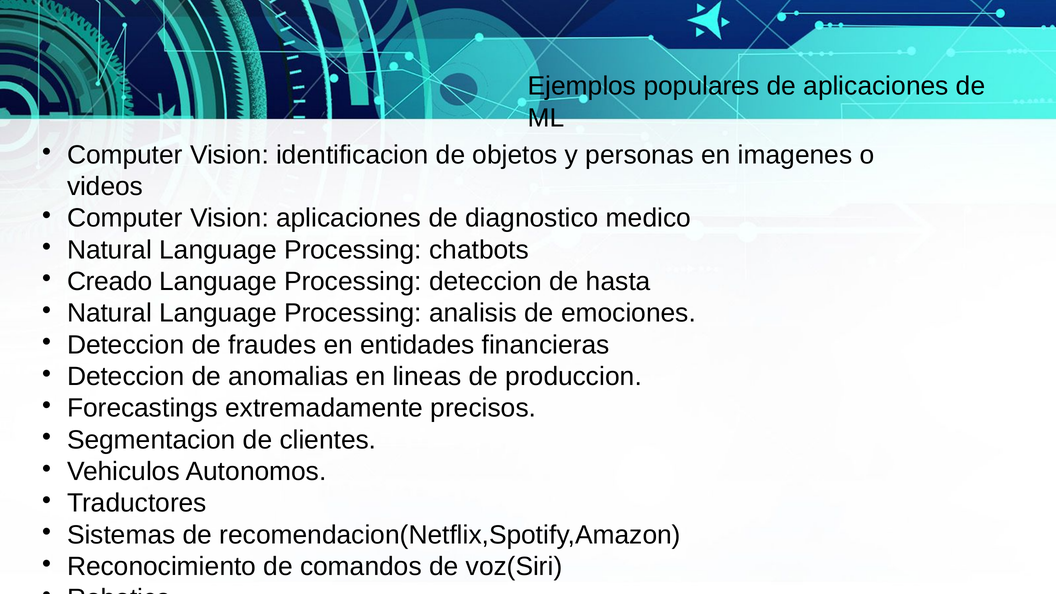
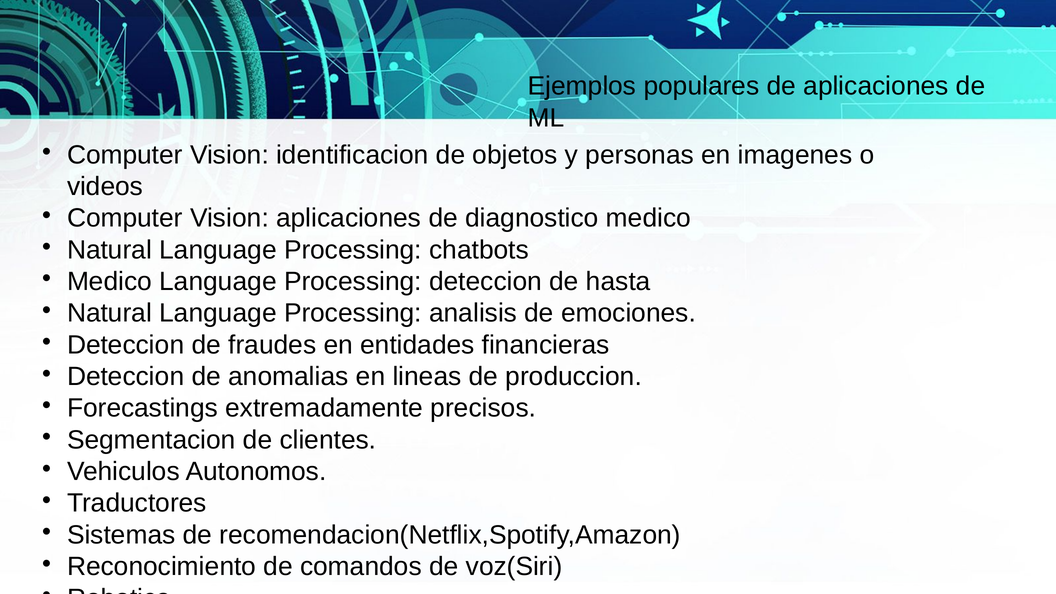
Creado: Creado -> Medico (110, 282)
